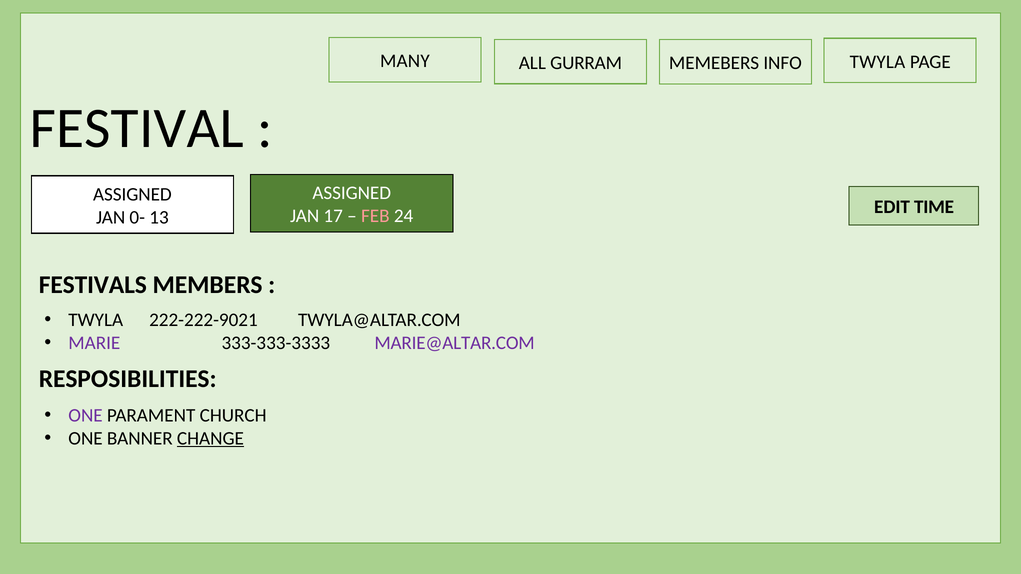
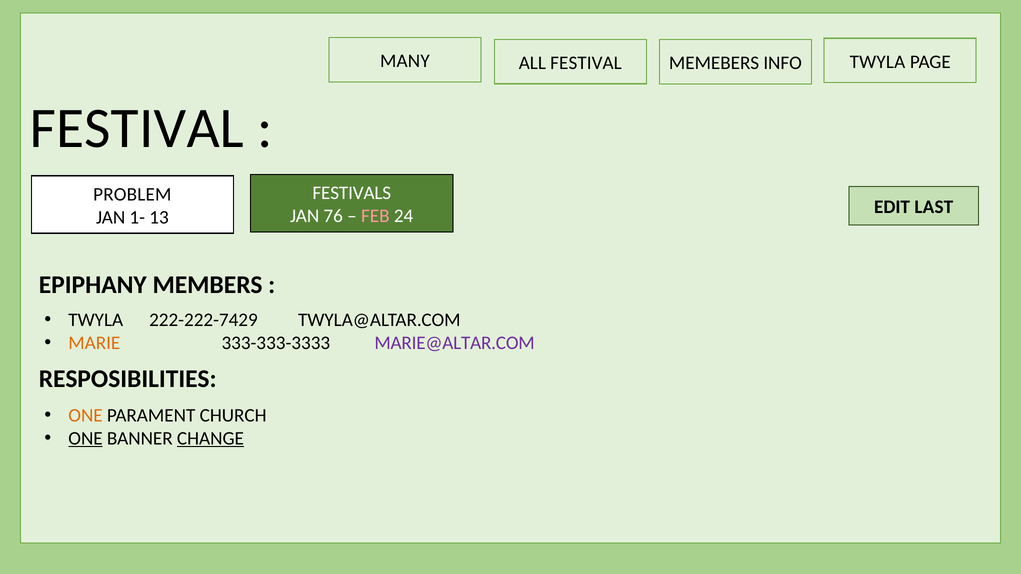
ALL GURRAM: GURRAM -> FESTIVAL (586, 63)
ASSIGNED: ASSIGNED -> FESTIVALS (352, 193)
ASSIGNED: ASSIGNED -> PROBLEM (132, 194)
TIME: TIME -> LAST (934, 207)
17: 17 -> 76 (333, 216)
0-: 0- -> 1- (137, 217)
FESTIVALS: FESTIVALS -> EPIPHANY (93, 285)
222-222-9021: 222-222-9021 -> 222-222-7429 (203, 320)
MARIE colour: purple -> orange (94, 343)
ONE colour: purple -> orange (86, 416)
ONE underline: none -> present (86, 439)
